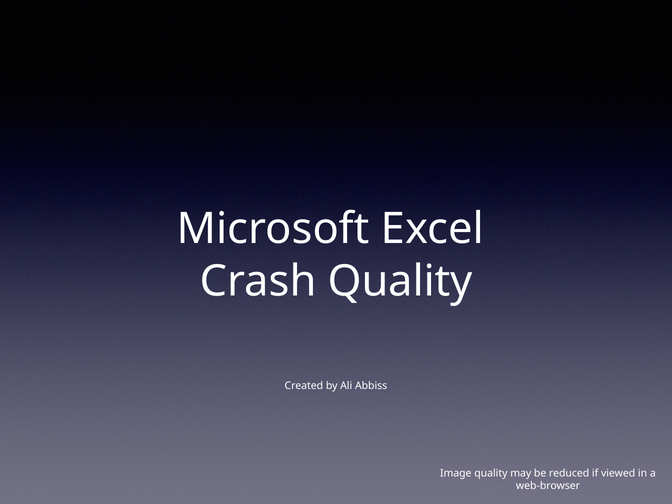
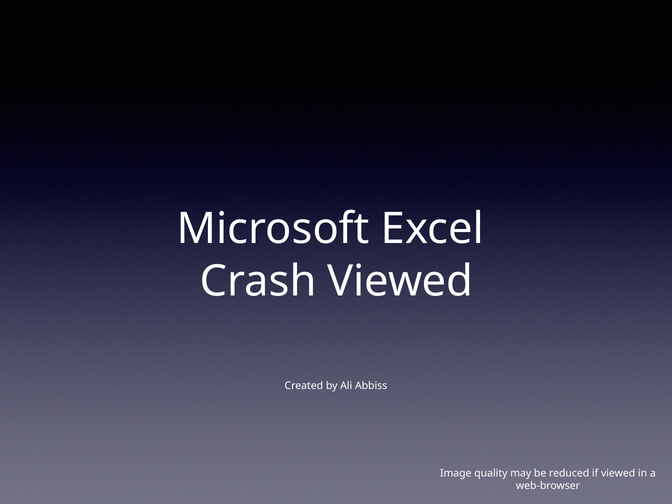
Crash Quality: Quality -> Viewed (400, 281)
